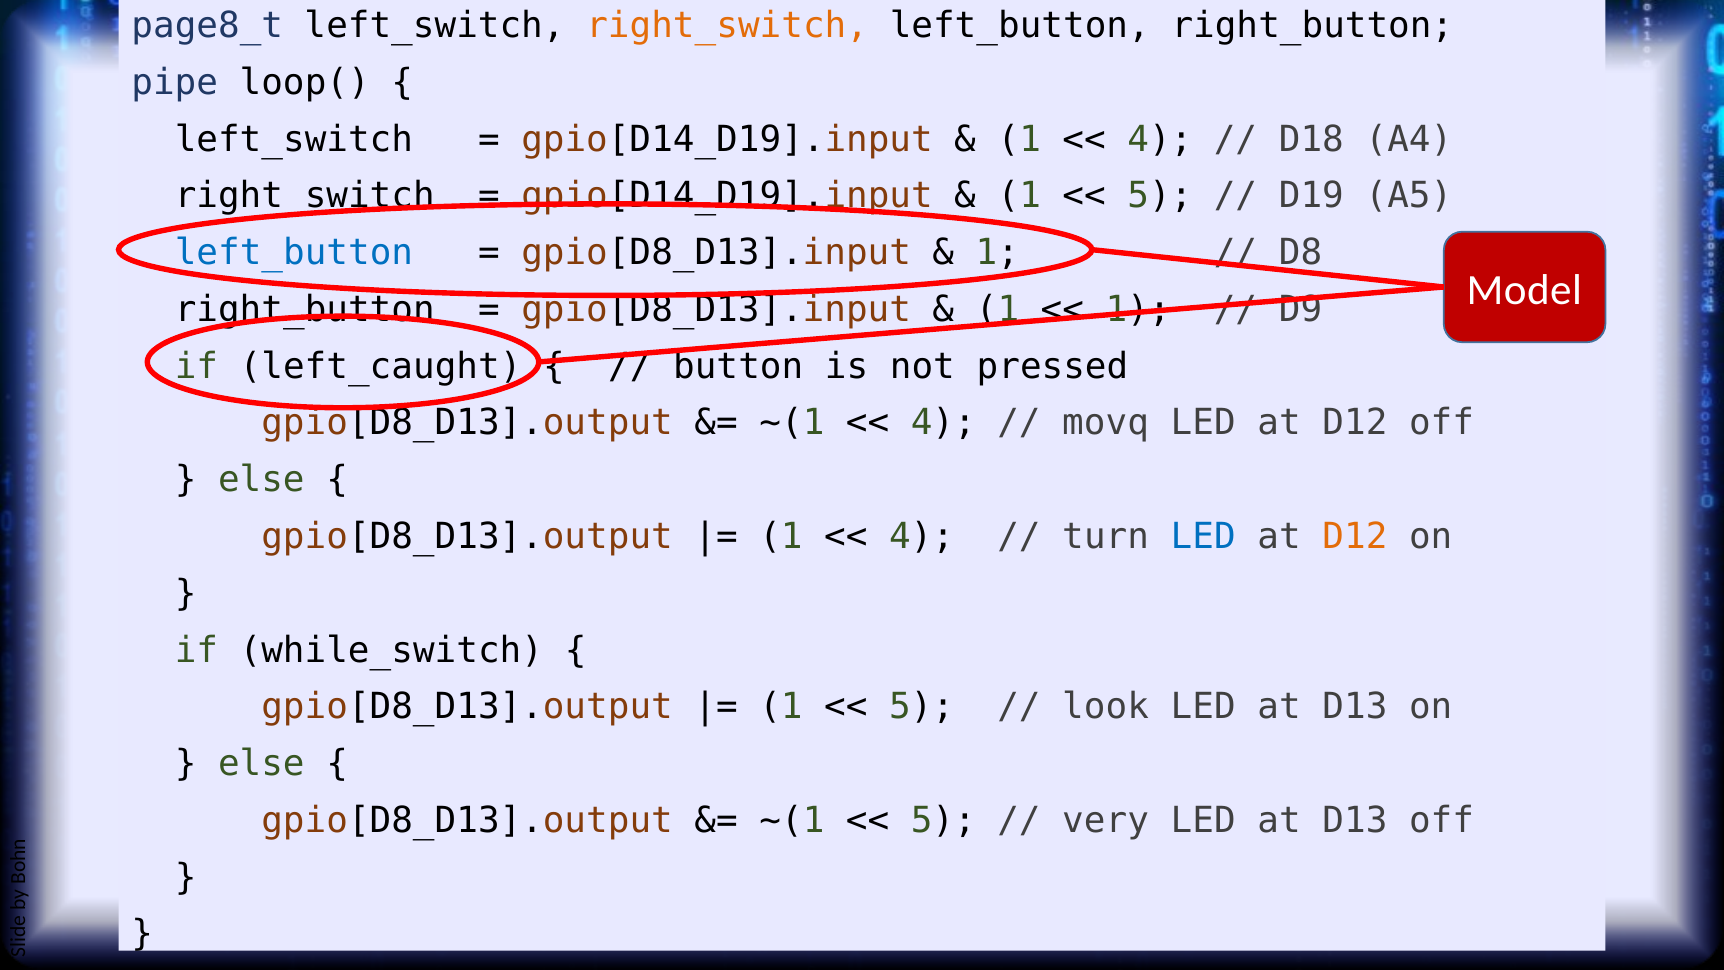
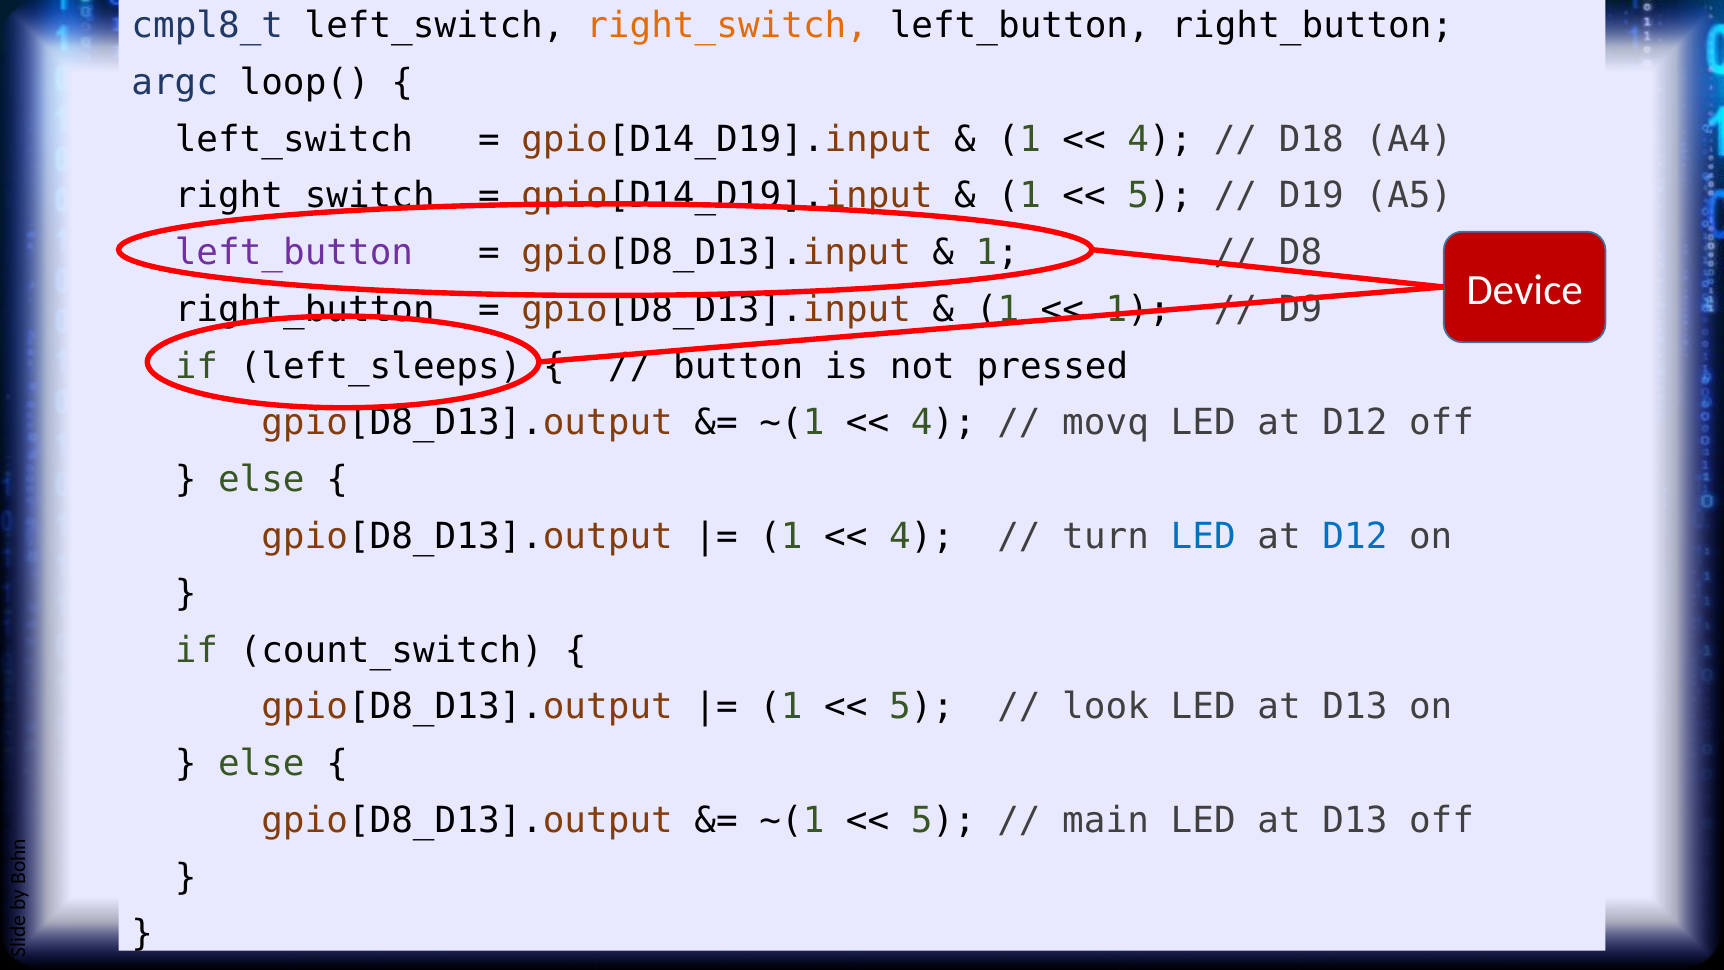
page8_t: page8_t -> cmpl8_t (207, 26)
pipe: pipe -> argc (175, 82)
left_button colour: blue -> purple (294, 253)
Model: Model -> Device (1525, 290)
left_caught: left_caught -> left_sleeps (381, 366)
D12 colour: orange -> blue (1355, 536)
while_switch: while_switch -> count_switch (391, 650)
very: very -> main (1106, 820)
